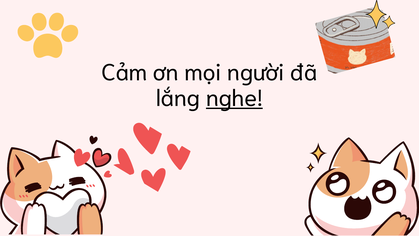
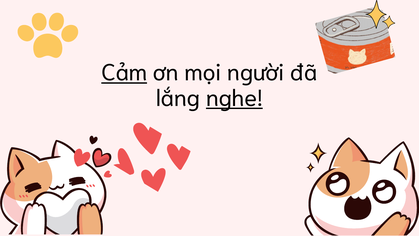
Cảm underline: none -> present (124, 73)
